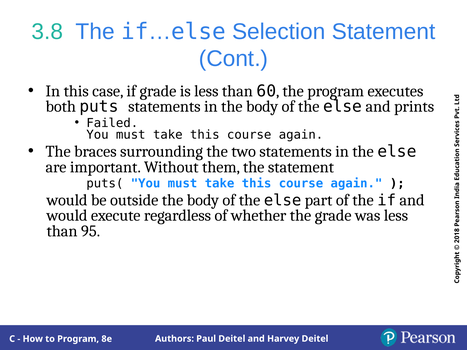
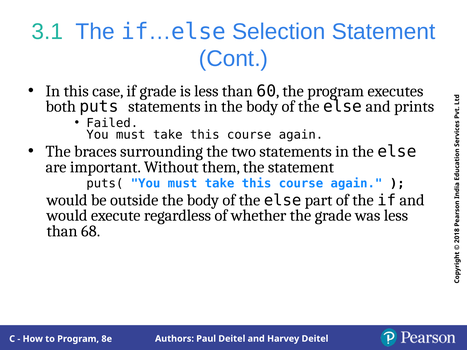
3.8: 3.8 -> 3.1 (47, 32)
95: 95 -> 68 (91, 231)
